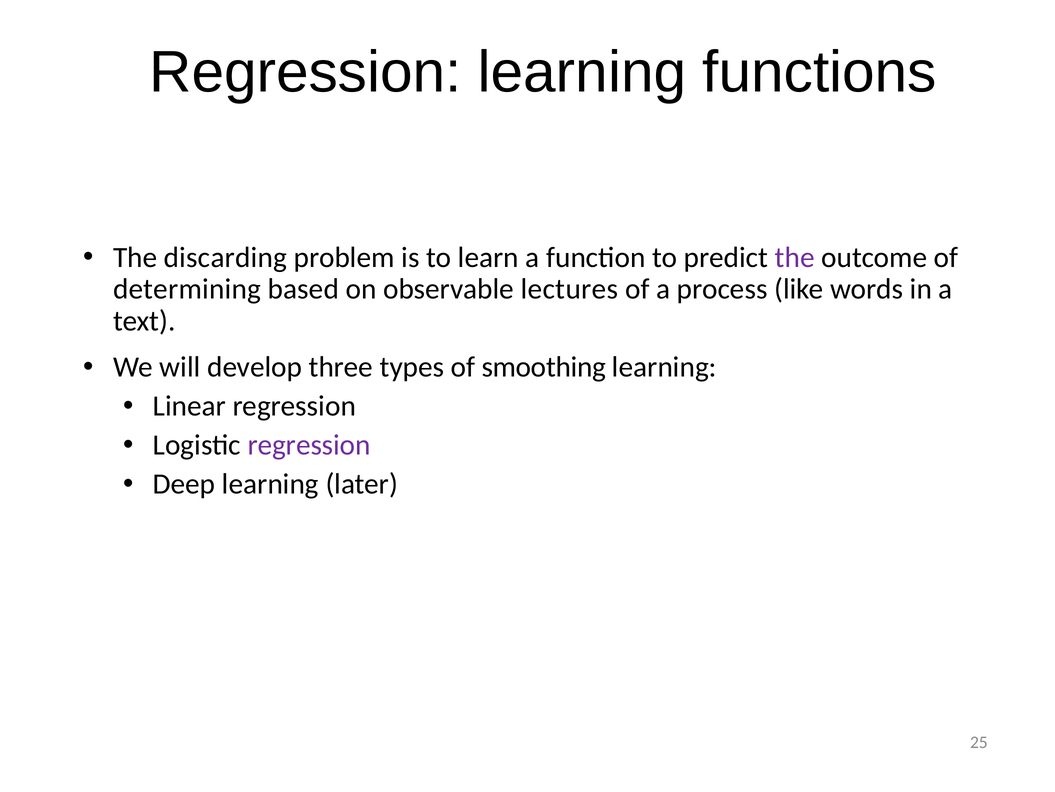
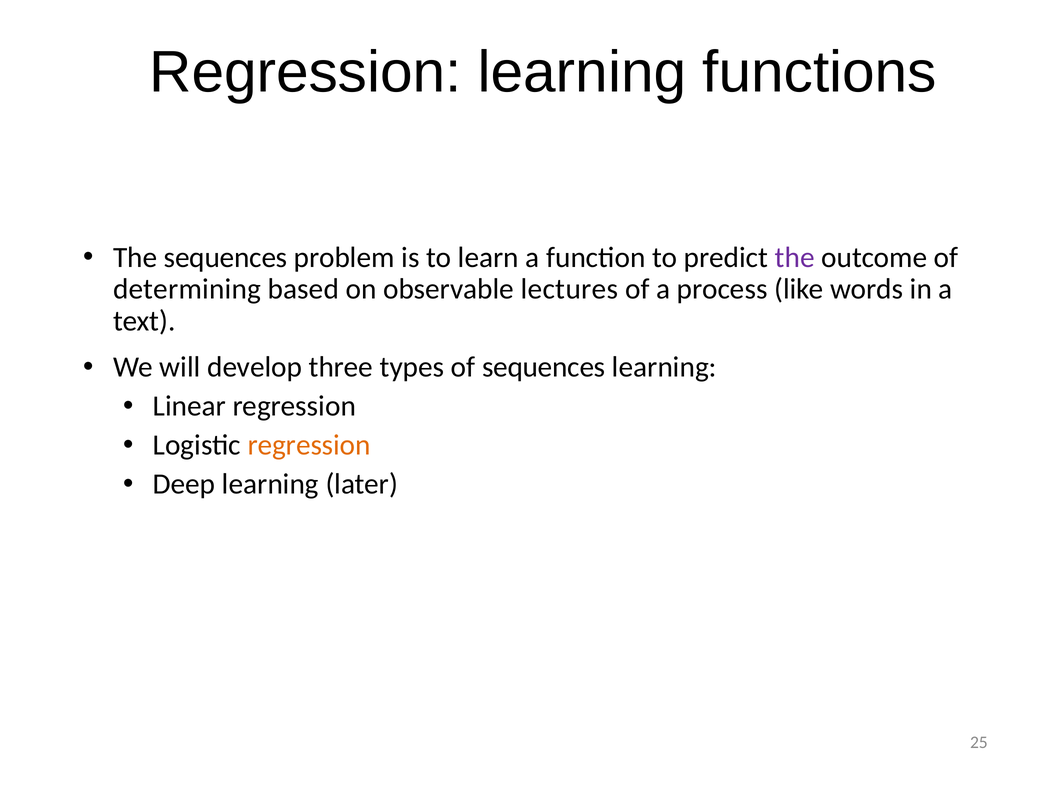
The discarding: discarding -> sequences (226, 257)
of smoothing: smoothing -> sequences (544, 367)
regression colour: purple -> orange (309, 445)
